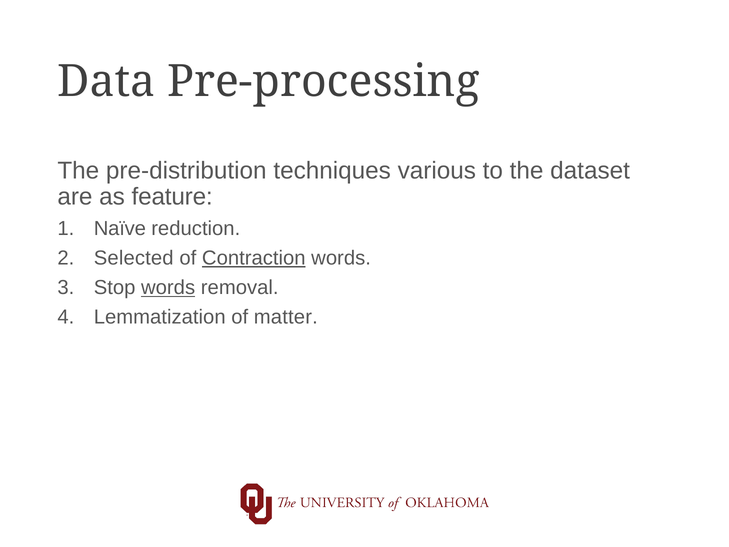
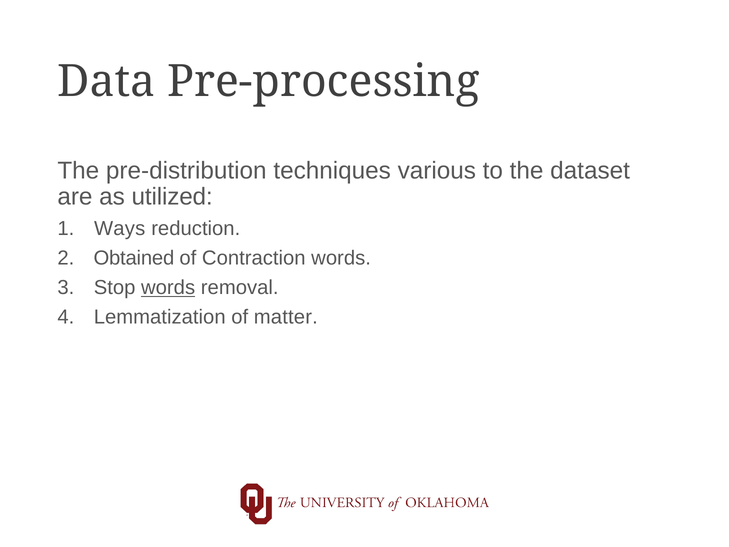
feature: feature -> utilized (172, 197)
Naïve: Naïve -> Ways (120, 229)
Selected: Selected -> Obtained (134, 258)
Contraction underline: present -> none (254, 258)
